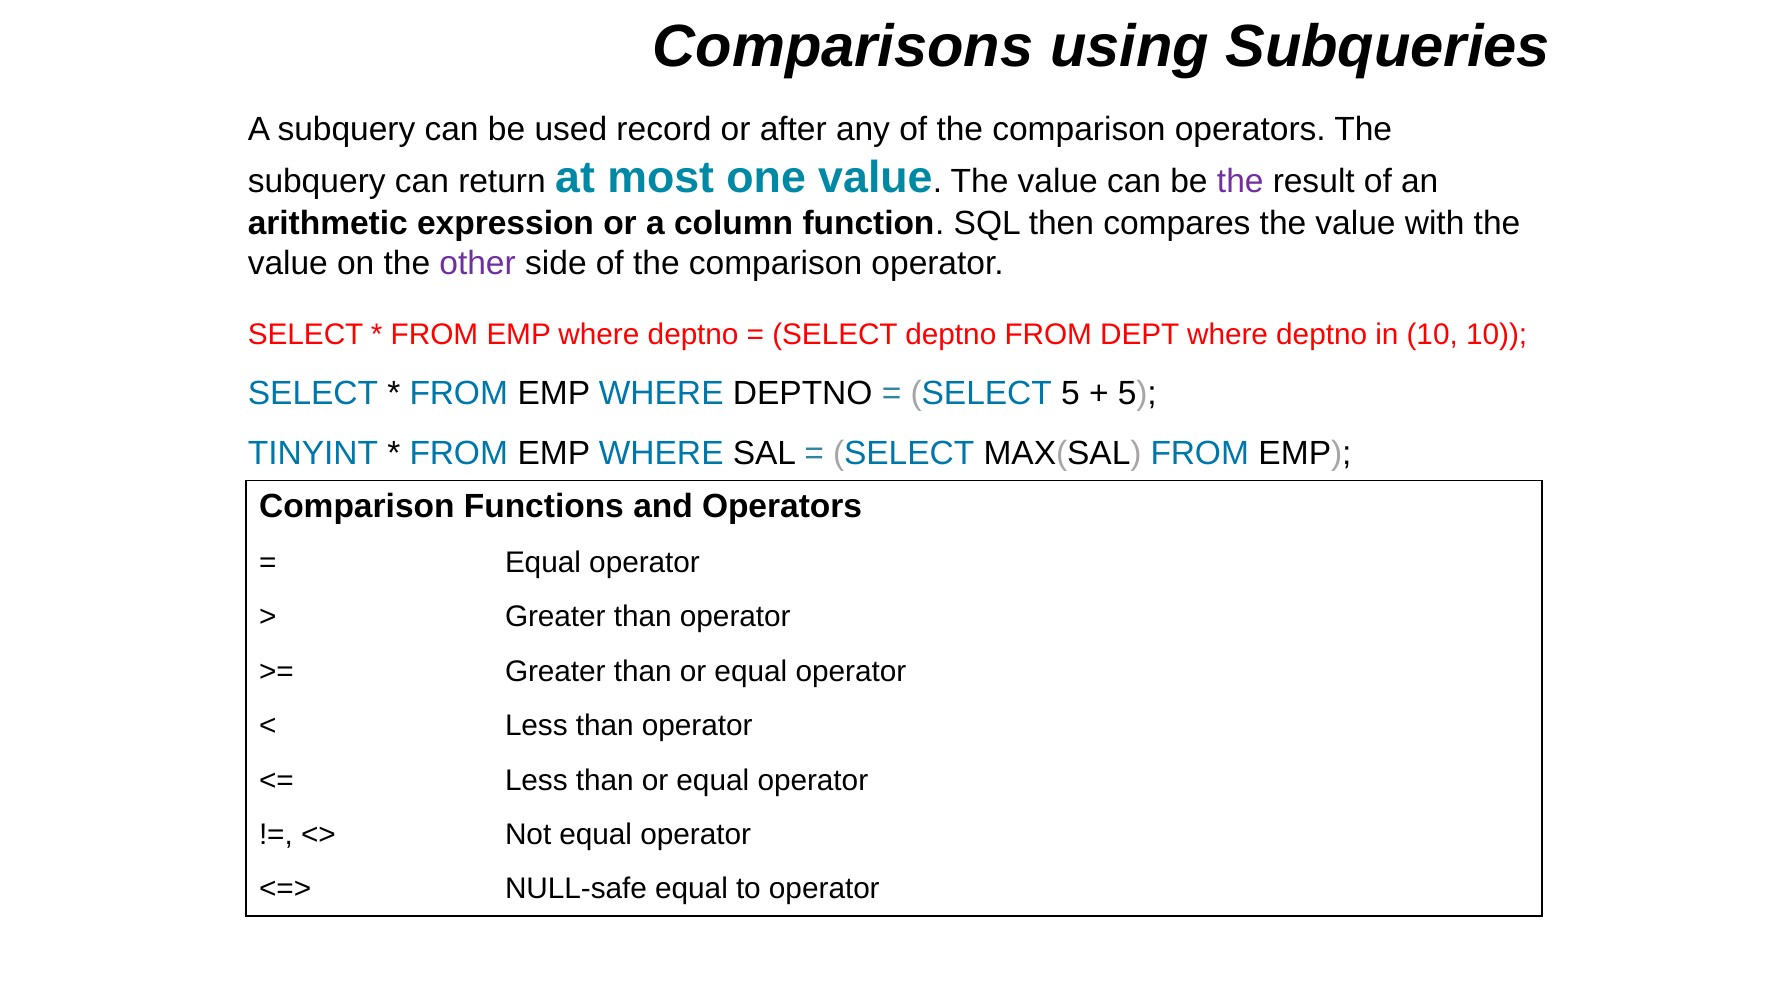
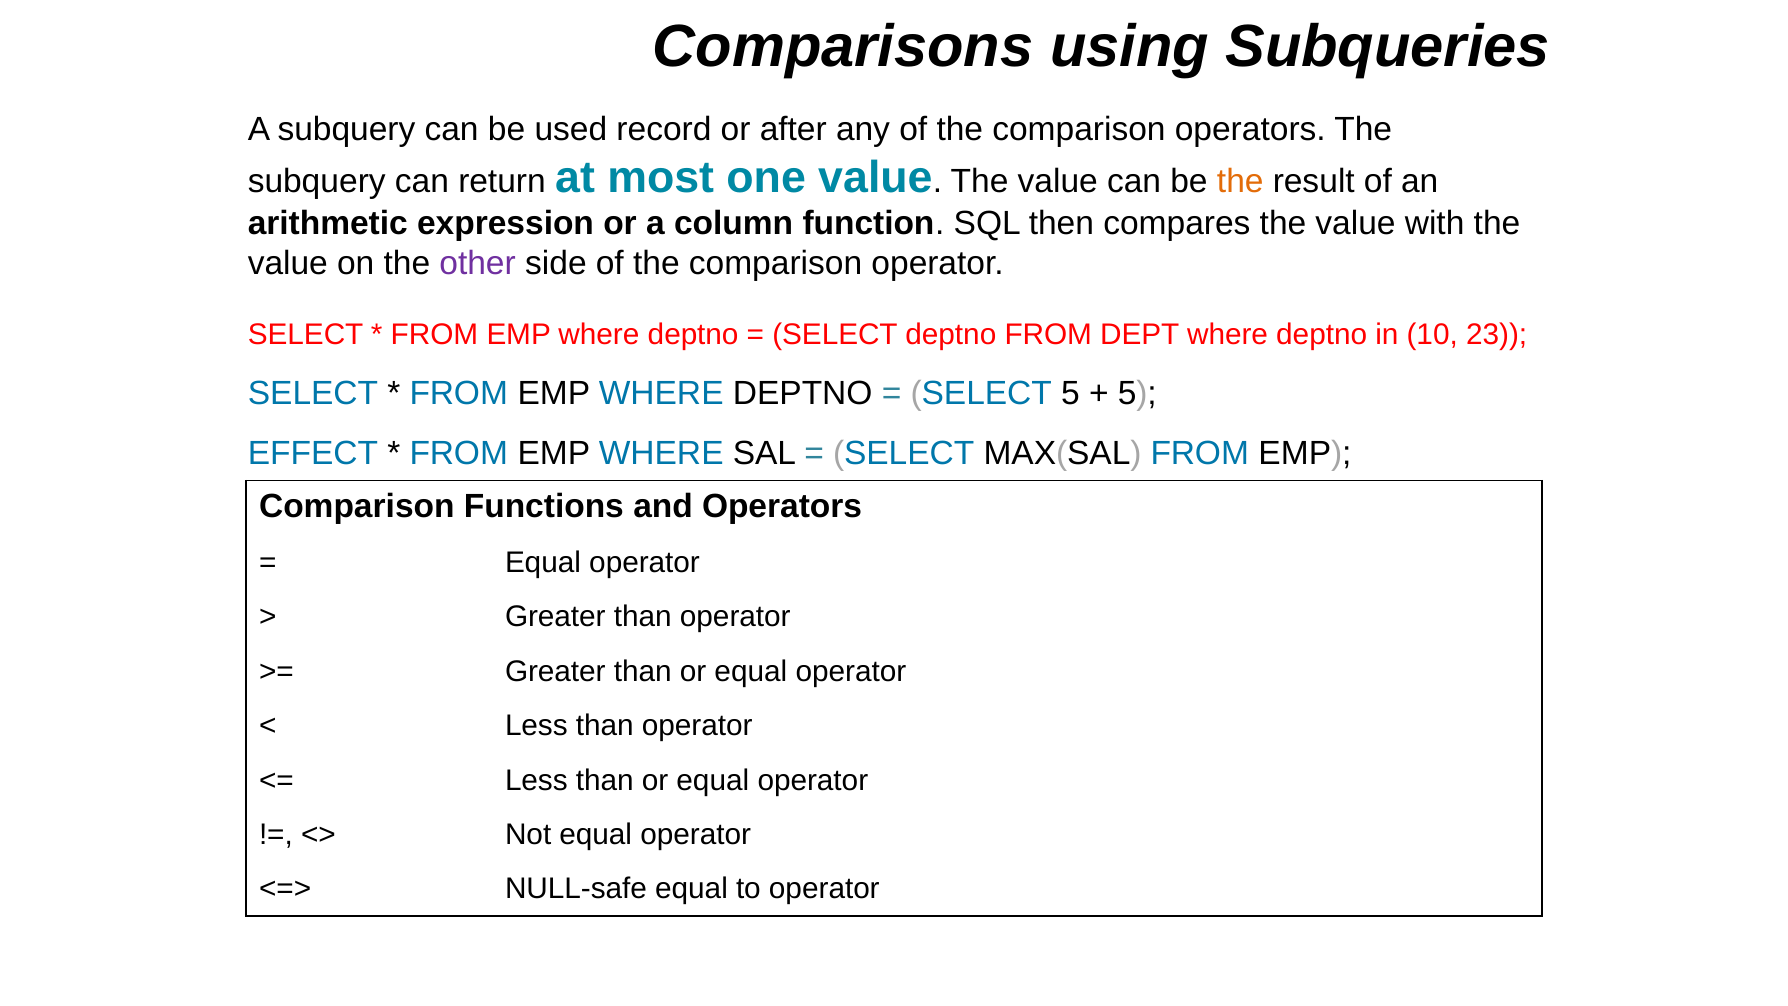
the colour: purple -> orange (1240, 181)
10 10: 10 -> 23 (1497, 335)
TINYINT: TINYINT -> EFFECT (313, 454)
